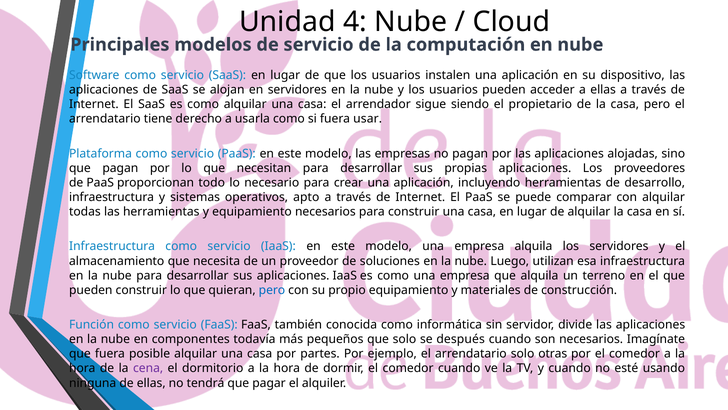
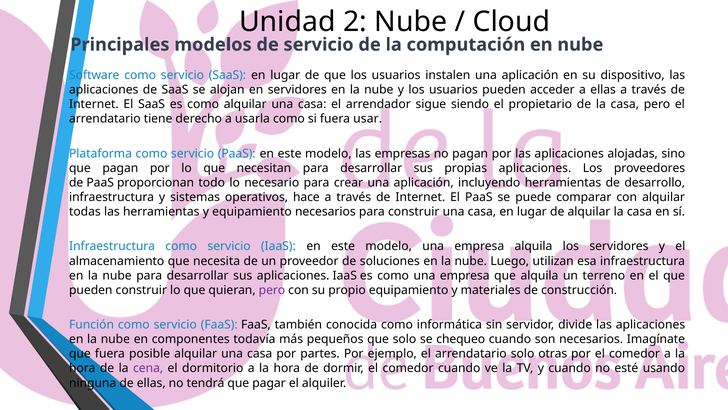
4: 4 -> 2 (355, 22)
apto: apto -> hace (306, 197)
pero colour: blue -> purple (272, 290)
después: después -> chequeo (461, 339)
